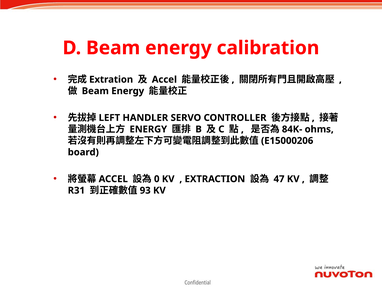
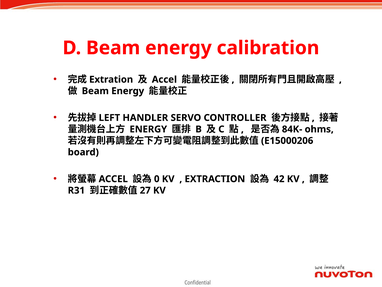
47: 47 -> 42 (279, 179)
93: 93 -> 27 (145, 190)
